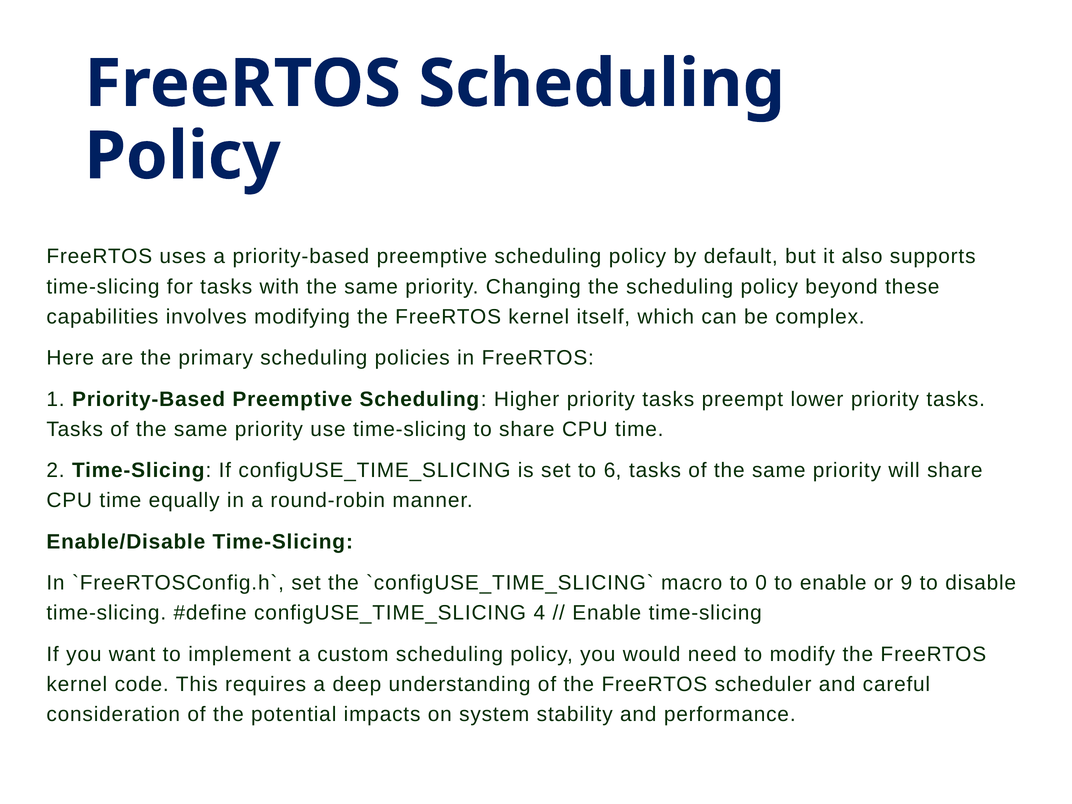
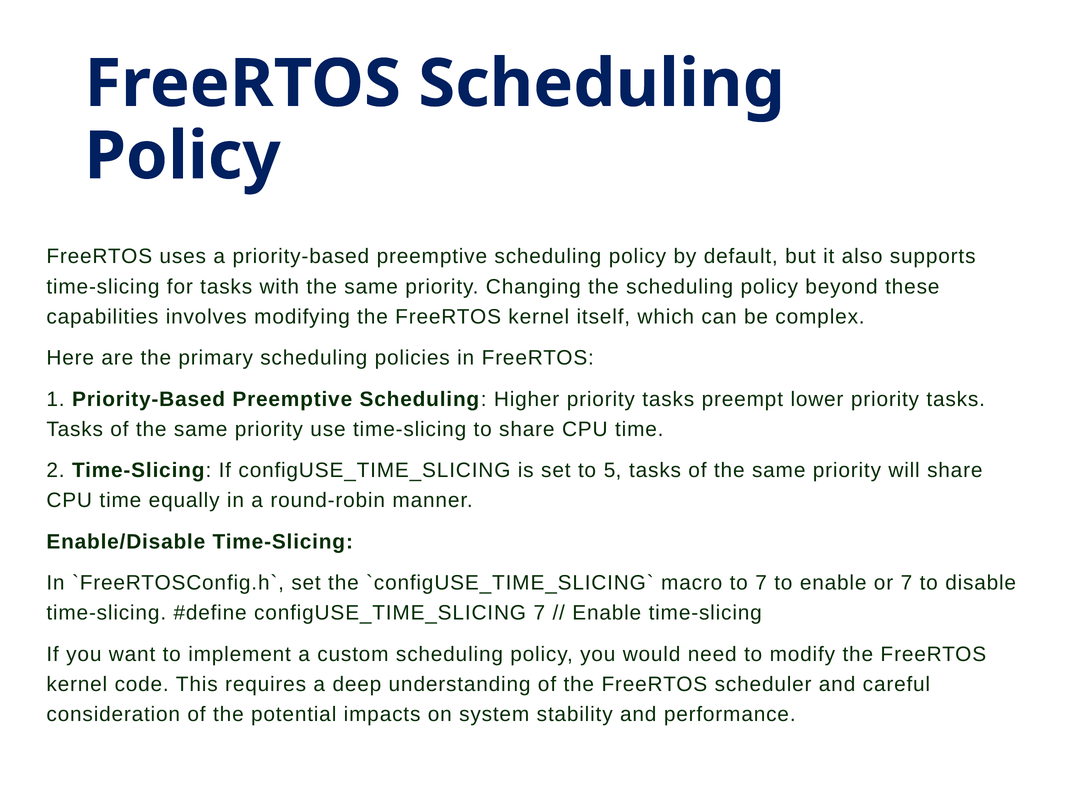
6: 6 -> 5 (613, 470)
to 0: 0 -> 7 (761, 583)
or 9: 9 -> 7 (906, 583)
configUSE_TIME_SLICING 4: 4 -> 7 (539, 613)
